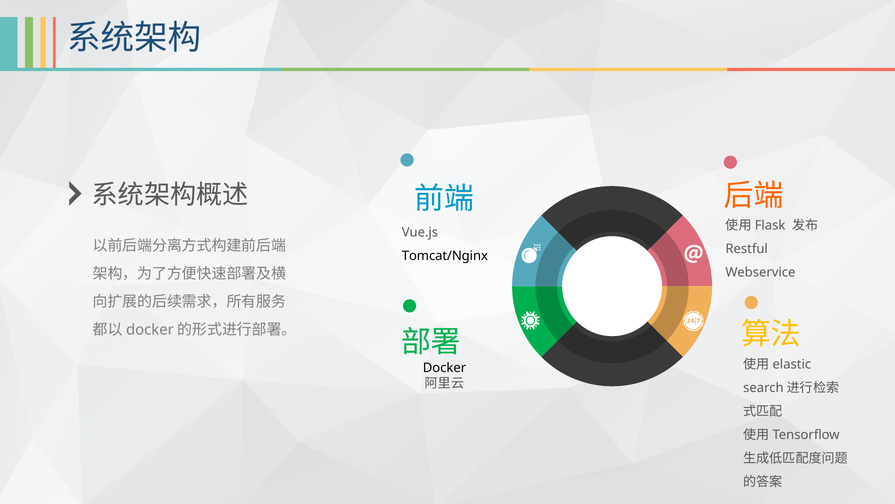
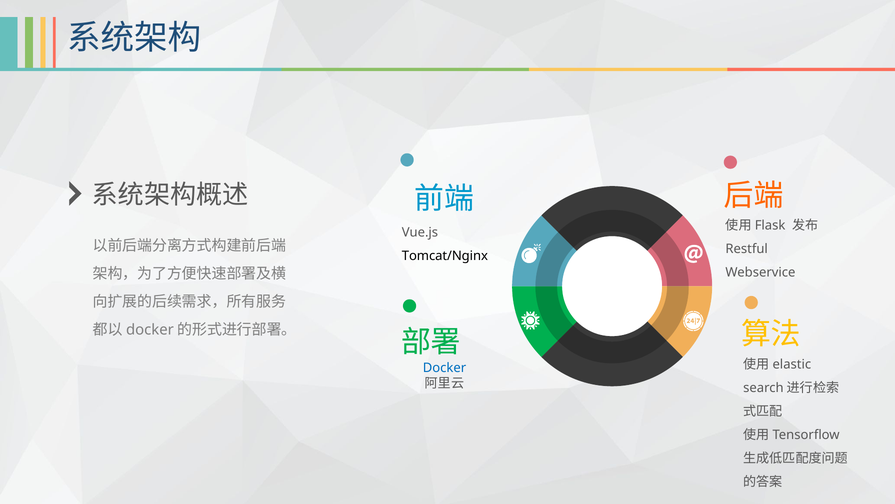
Docker colour: black -> blue (444, 367)
